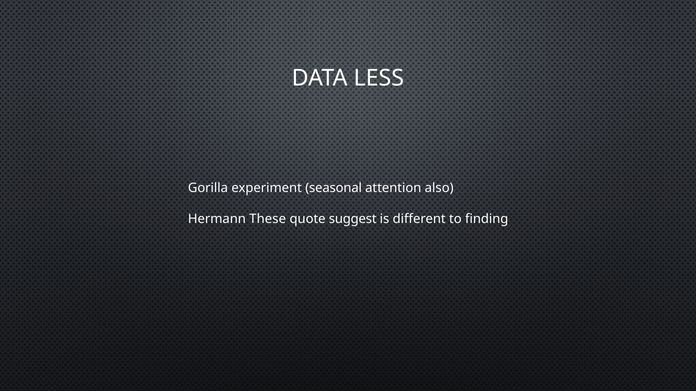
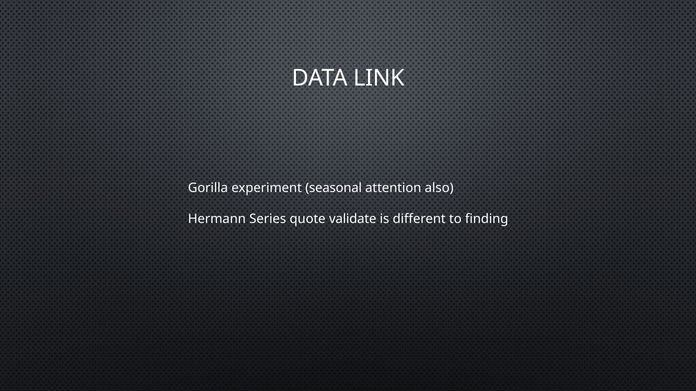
LESS: LESS -> LINK (379, 78)
These: These -> Series (268, 219)
suggest: suggest -> validate (353, 219)
